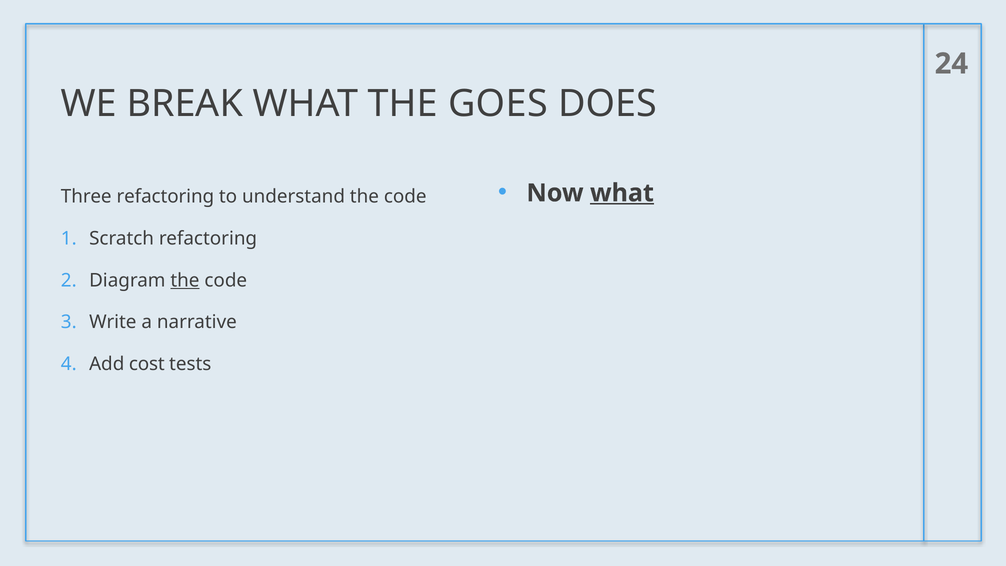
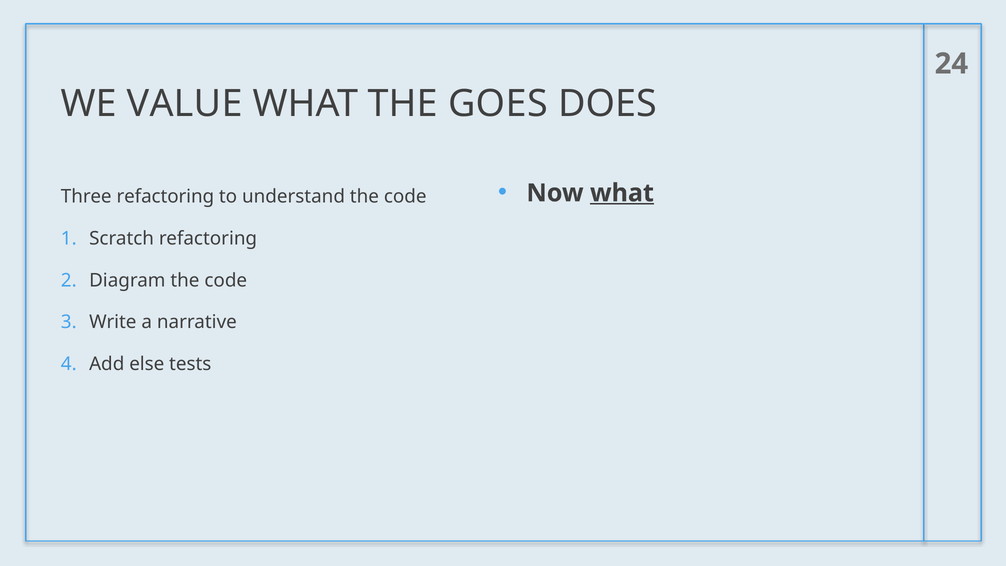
BREAK: BREAK -> VALUE (185, 104)
the underline: present -> none (185, 280)
cost: cost -> else (147, 364)
